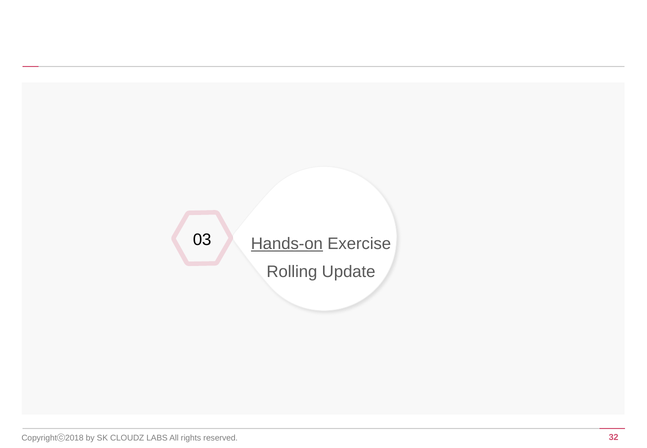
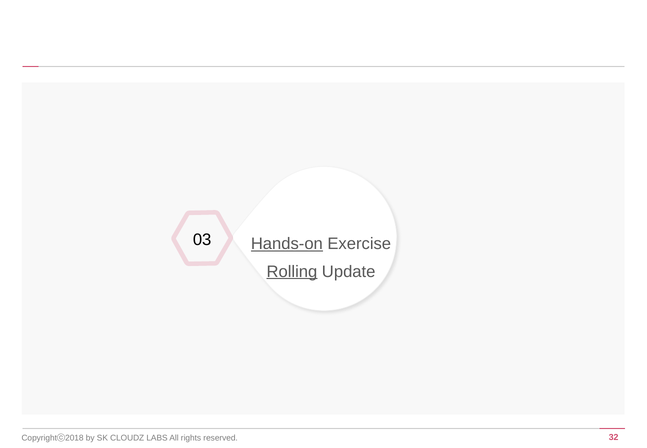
Rolling underline: none -> present (292, 271)
